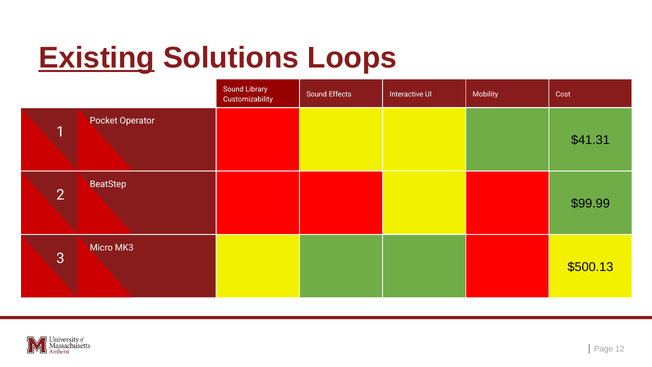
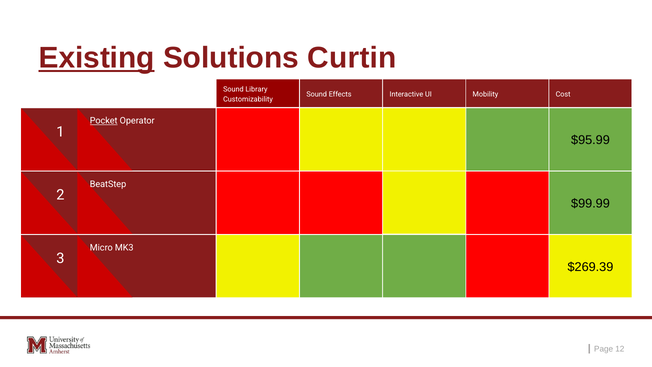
Loops: Loops -> Curtin (352, 58)
Pocket underline: none -> present (104, 121)
$41.31: $41.31 -> $95.99 (590, 140)
$500.13: $500.13 -> $269.39 (590, 267)
